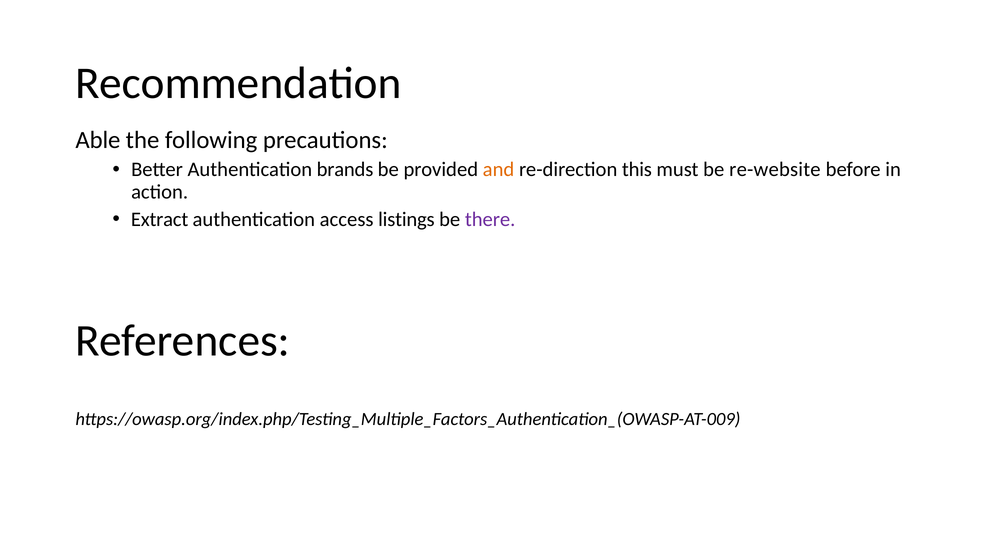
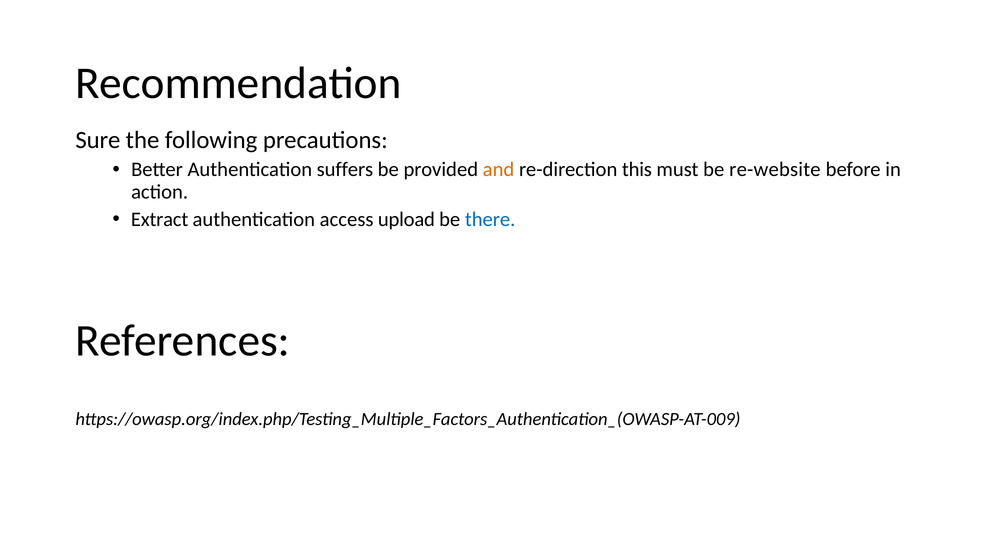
Able: Able -> Sure (98, 140)
brands: brands -> suffers (345, 170)
listings: listings -> upload (406, 219)
there colour: purple -> blue (490, 219)
